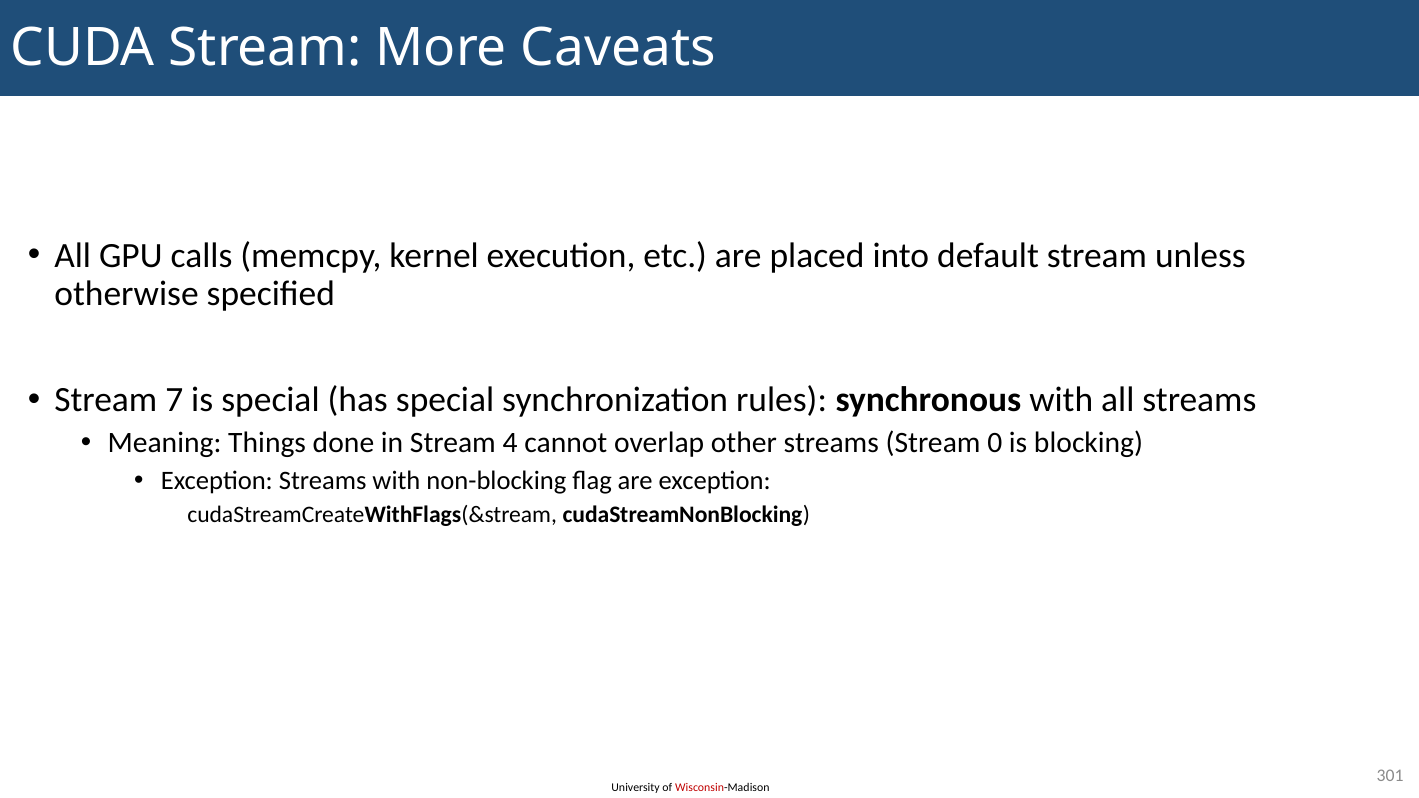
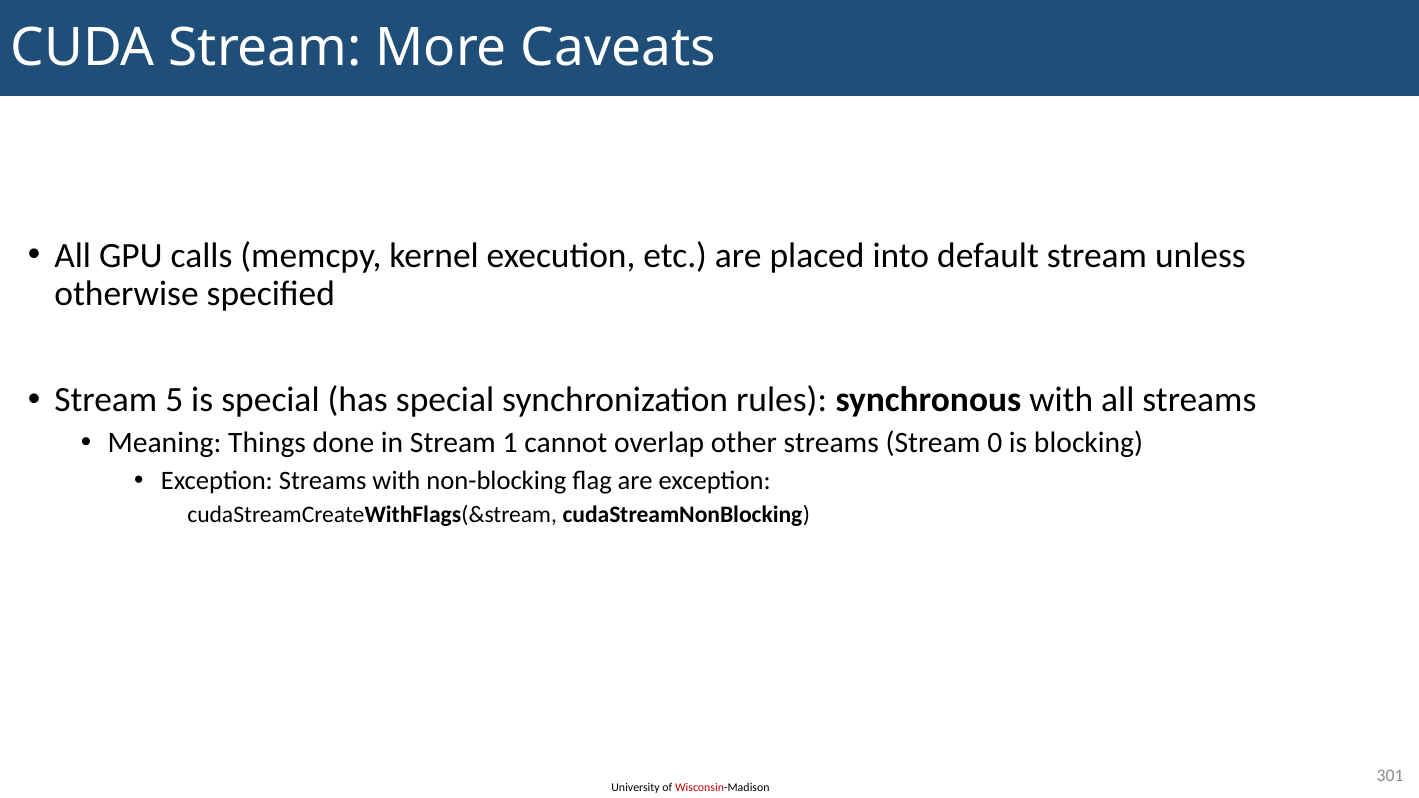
7: 7 -> 5 (174, 400)
4: 4 -> 1 (510, 443)
